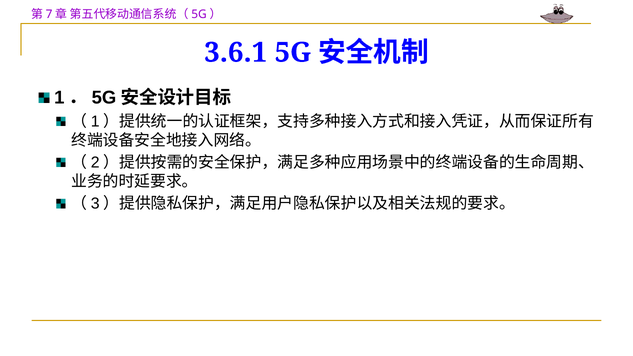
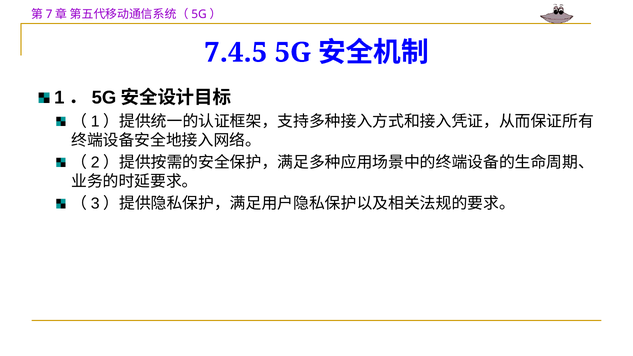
3.6.1: 3.6.1 -> 7.4.5 (236, 53)
